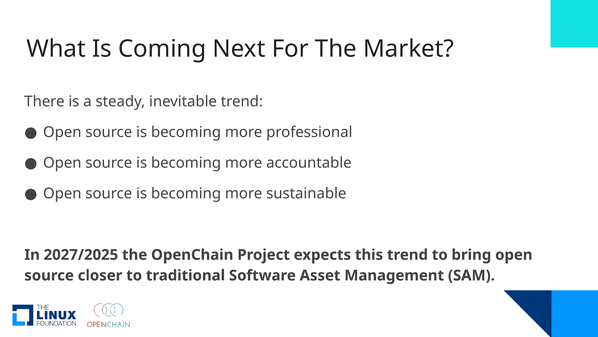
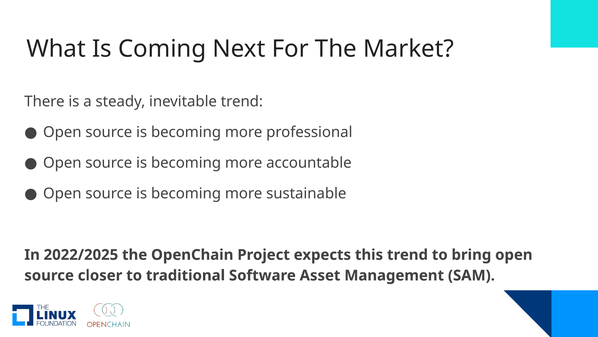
2027/2025: 2027/2025 -> 2022/2025 (81, 254)
